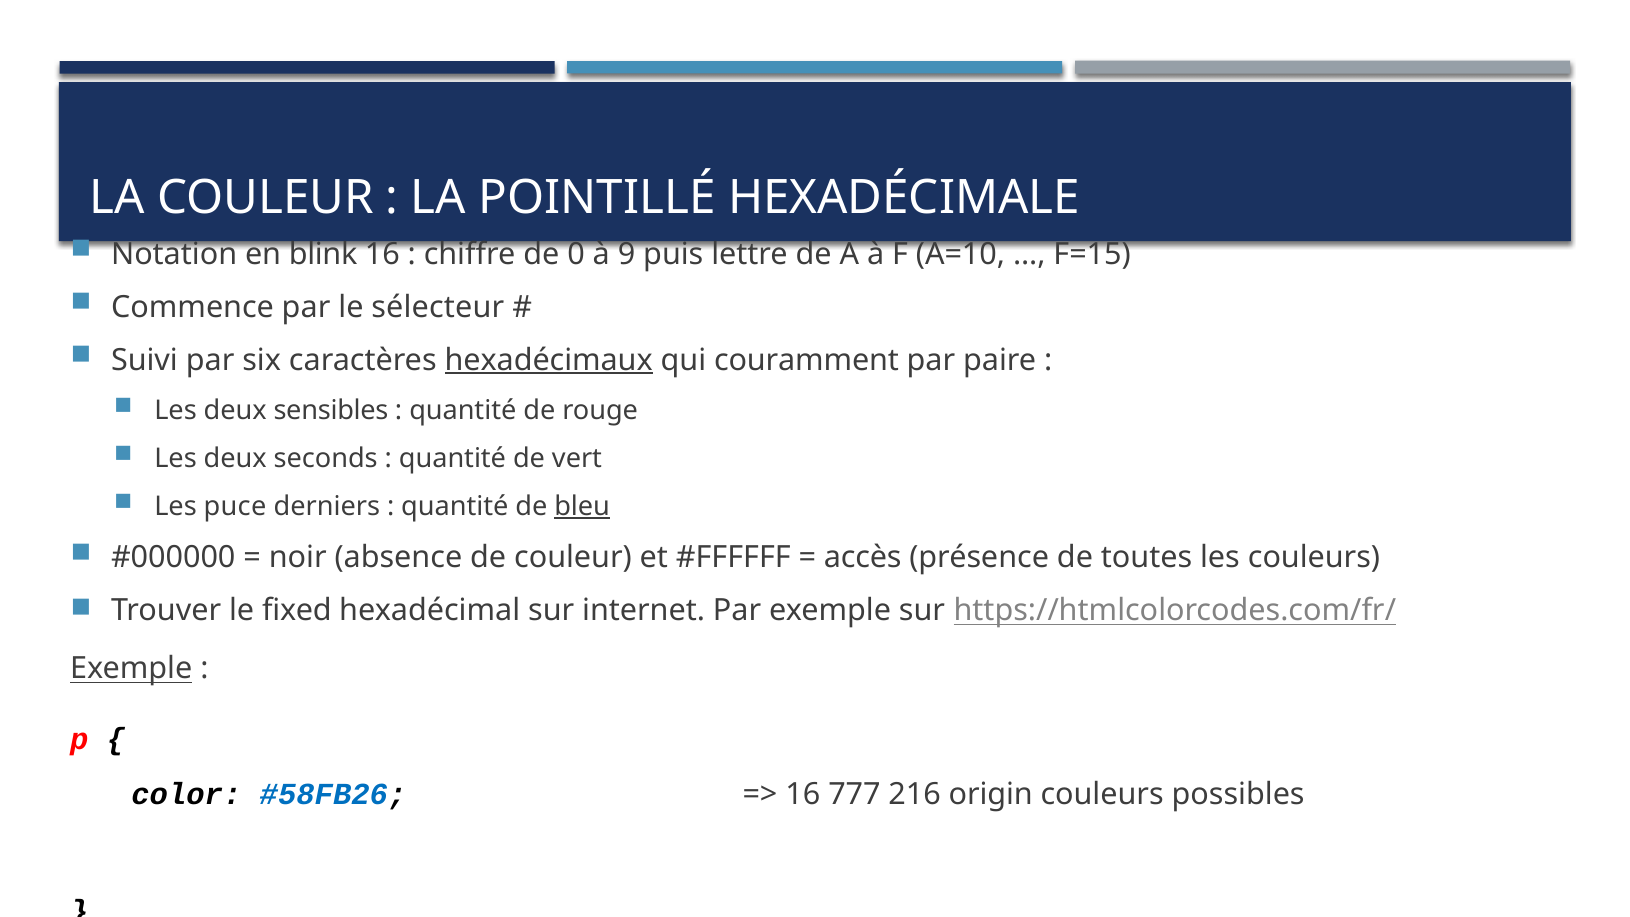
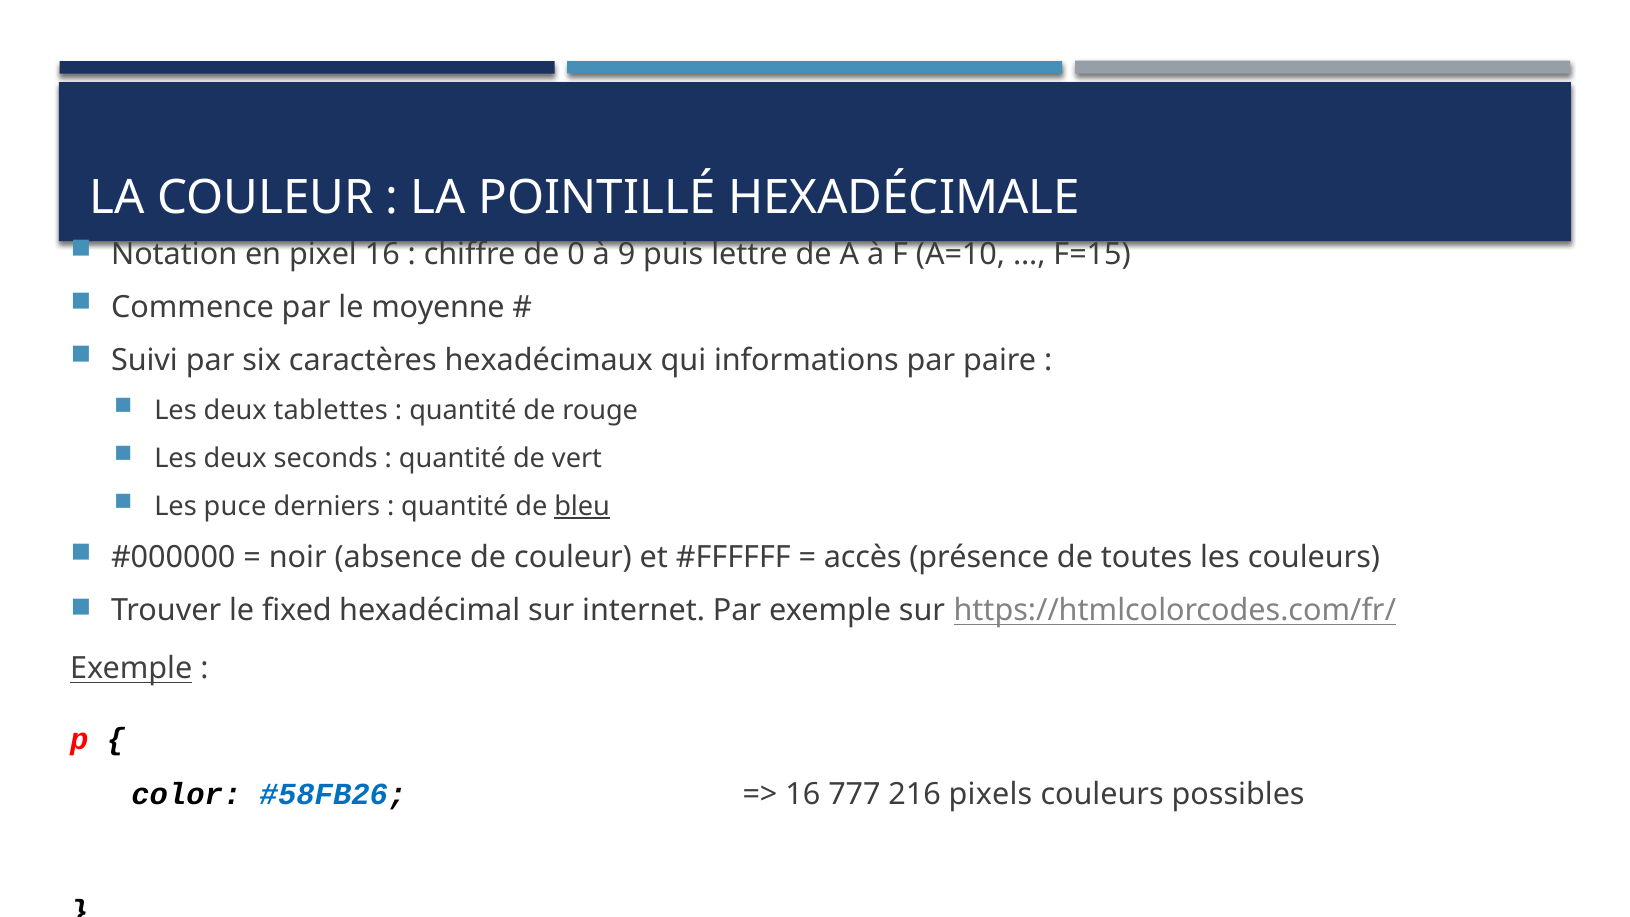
blink: blink -> pixel (323, 254)
sélecteur: sélecteur -> moyenne (438, 307)
hexadécimaux underline: present -> none (549, 360)
couramment: couramment -> informations (806, 360)
sensibles: sensibles -> tablettes (331, 410)
origin: origin -> pixels (991, 795)
